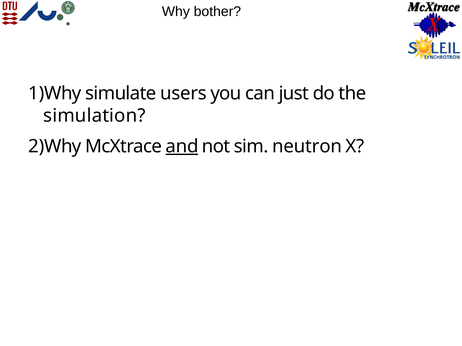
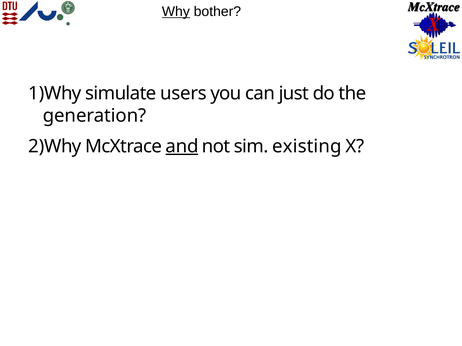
Why underline: none -> present (176, 12)
simulation: simulation -> generation (95, 116)
neutron: neutron -> existing (307, 147)
